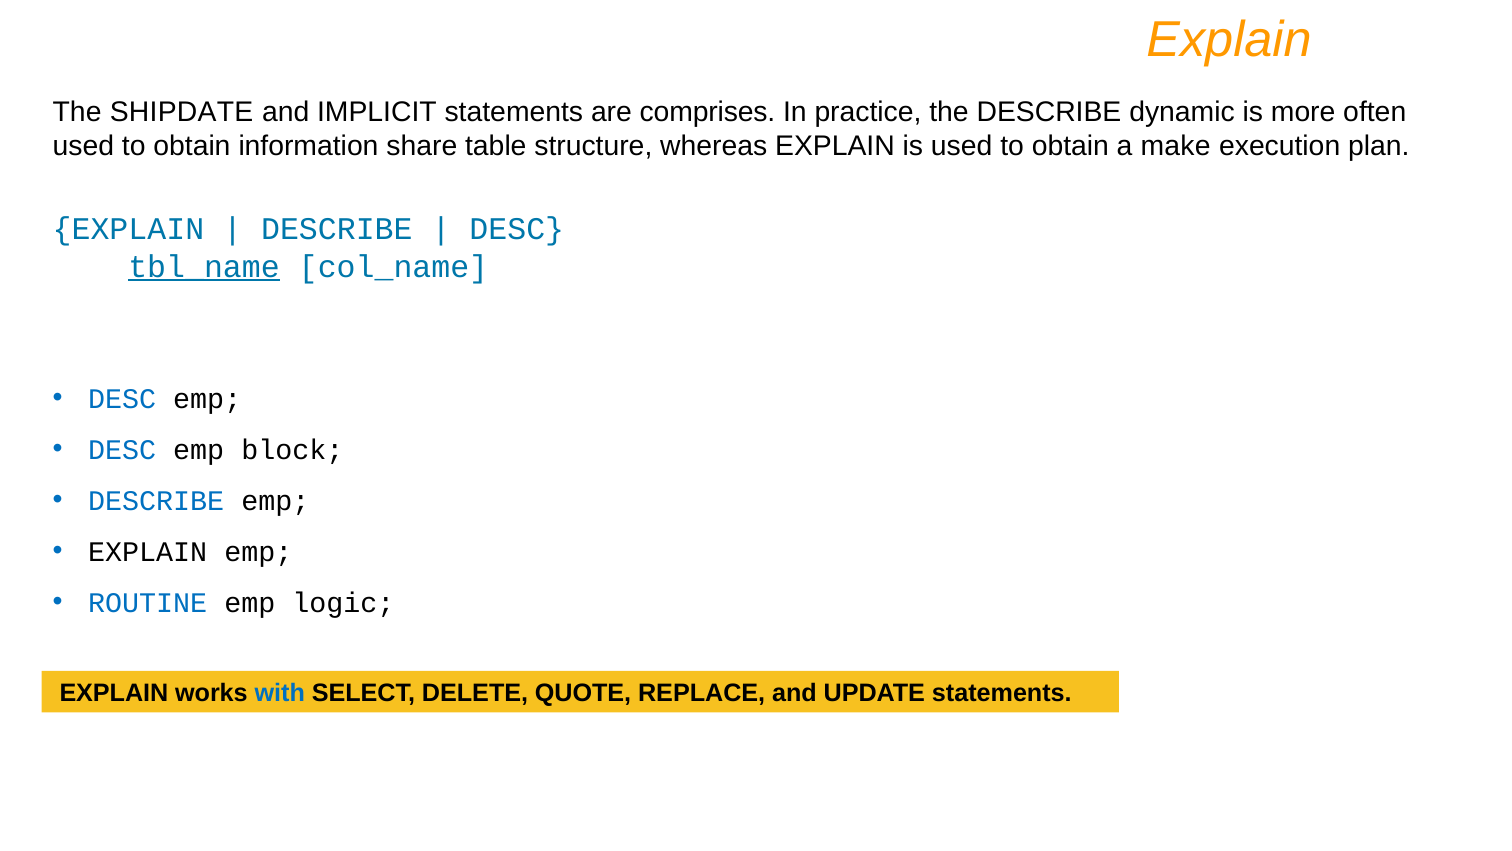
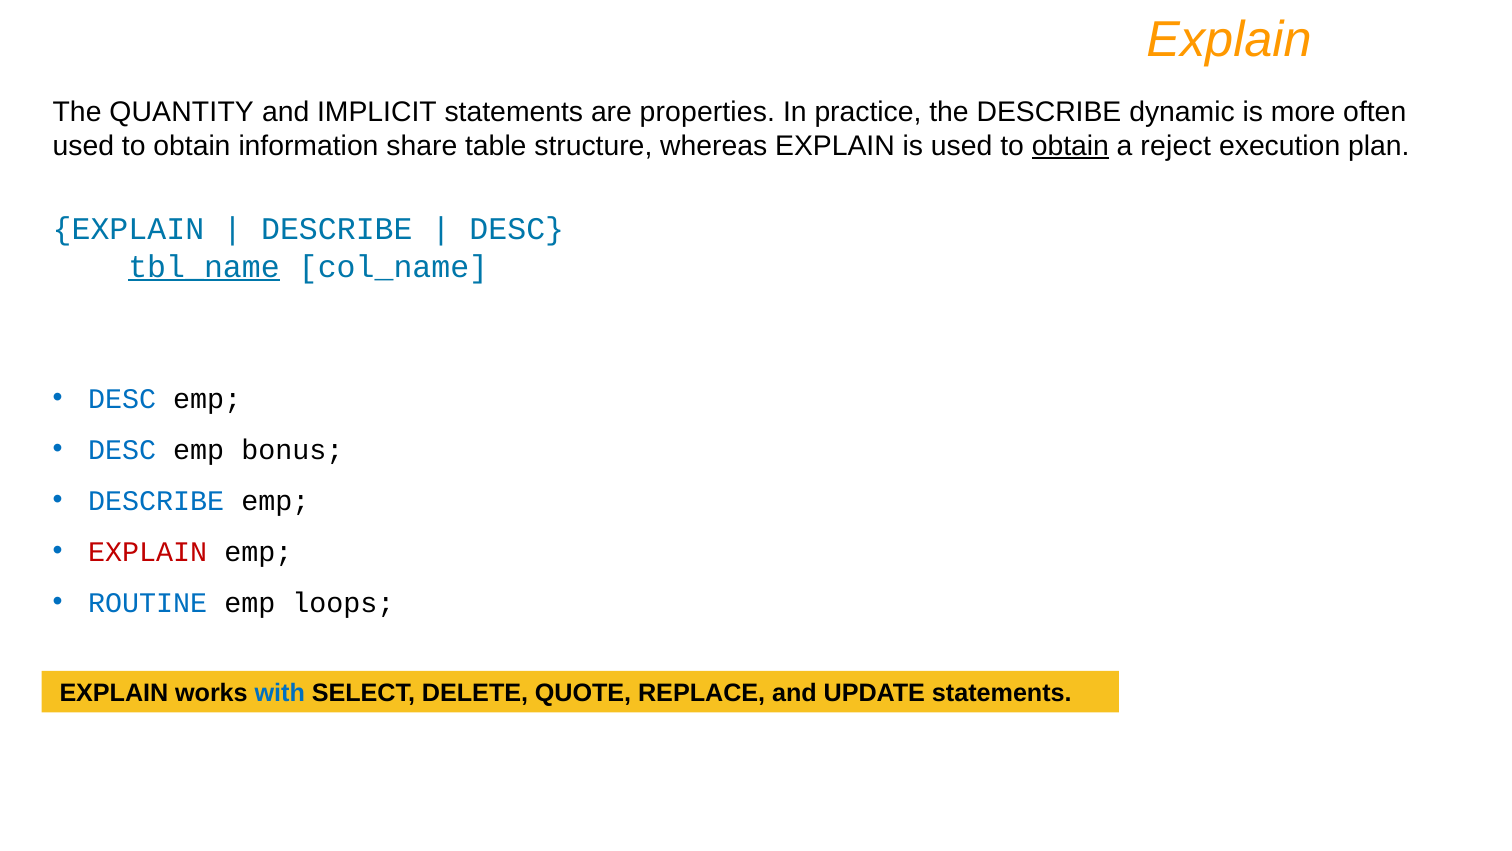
SHIPDATE: SHIPDATE -> QUANTITY (182, 112)
comprises: comprises -> properties (707, 112)
obtain underline: none -> present (1070, 146)
make: make -> reject (1176, 146)
block: block -> bonus (292, 450)
EXPLAIN colour: black -> red (148, 552)
logic: logic -> loops (343, 603)
